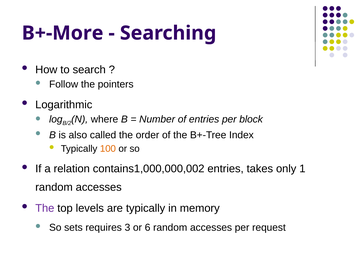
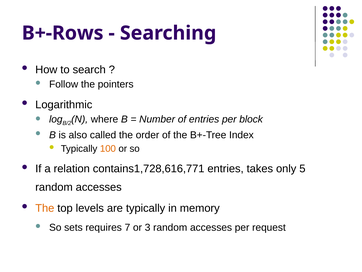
B+-More: B+-More -> B+-Rows (63, 33)
contains1,000,000,002: contains1,000,000,002 -> contains1,728,616,771 (149, 168)
1: 1 -> 5 (302, 168)
The colour: purple -> orange (45, 208)
3: 3 -> 7 (127, 227)
6: 6 -> 3 (148, 227)
